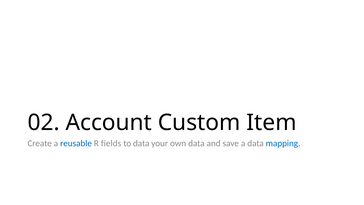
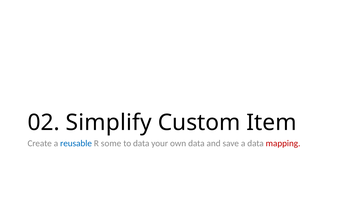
Account: Account -> Simplify (109, 122)
fields: fields -> some (111, 143)
mapping colour: blue -> red (283, 143)
